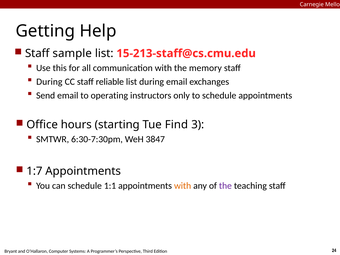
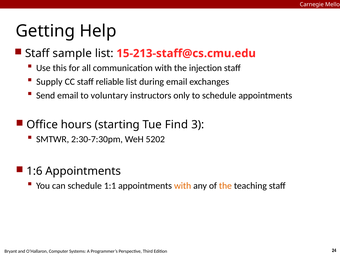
memory: memory -> injection (205, 68)
During: During -> Supply (49, 82)
operating: operating -> voluntary (109, 95)
6:30-7:30pm: 6:30-7:30pm -> 2:30-7:30pm (97, 139)
3847: 3847 -> 5202 (155, 139)
1:7: 1:7 -> 1:6 (34, 171)
the colour: purple -> orange (225, 186)
